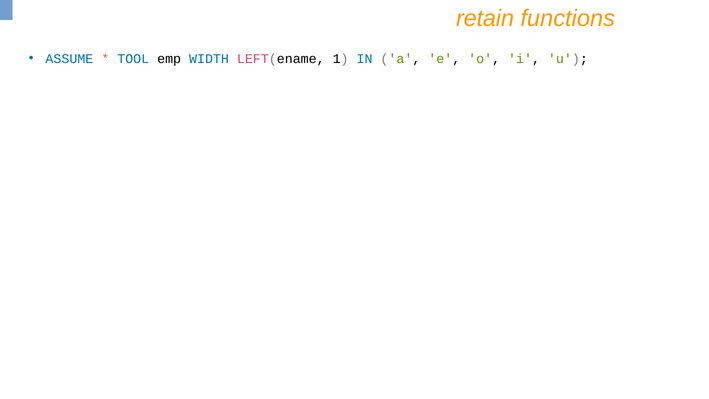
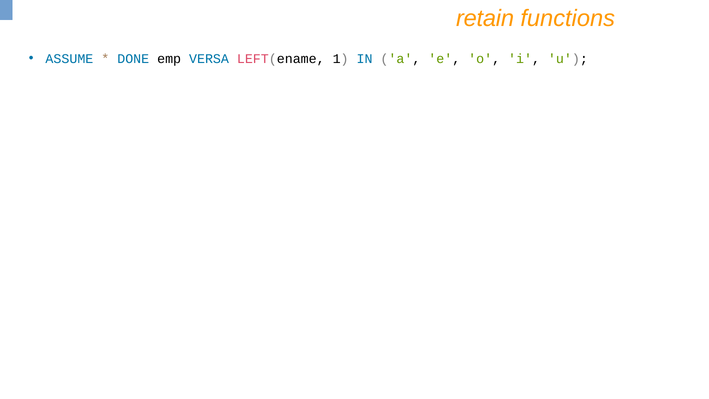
TOOL: TOOL -> DONE (133, 59)
WIDTH: WIDTH -> VERSA (209, 59)
